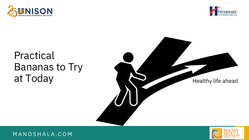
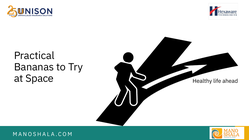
Today: Today -> Space (40, 78)
